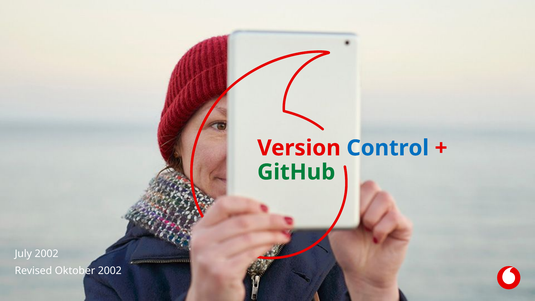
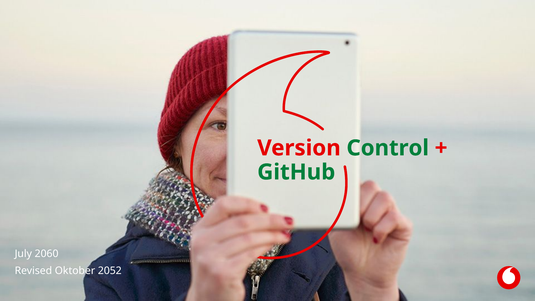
Control colour: blue -> green (388, 148)
July 2002: 2002 -> 2060 (47, 254)
Oktober 2002: 2002 -> 2052 (110, 271)
